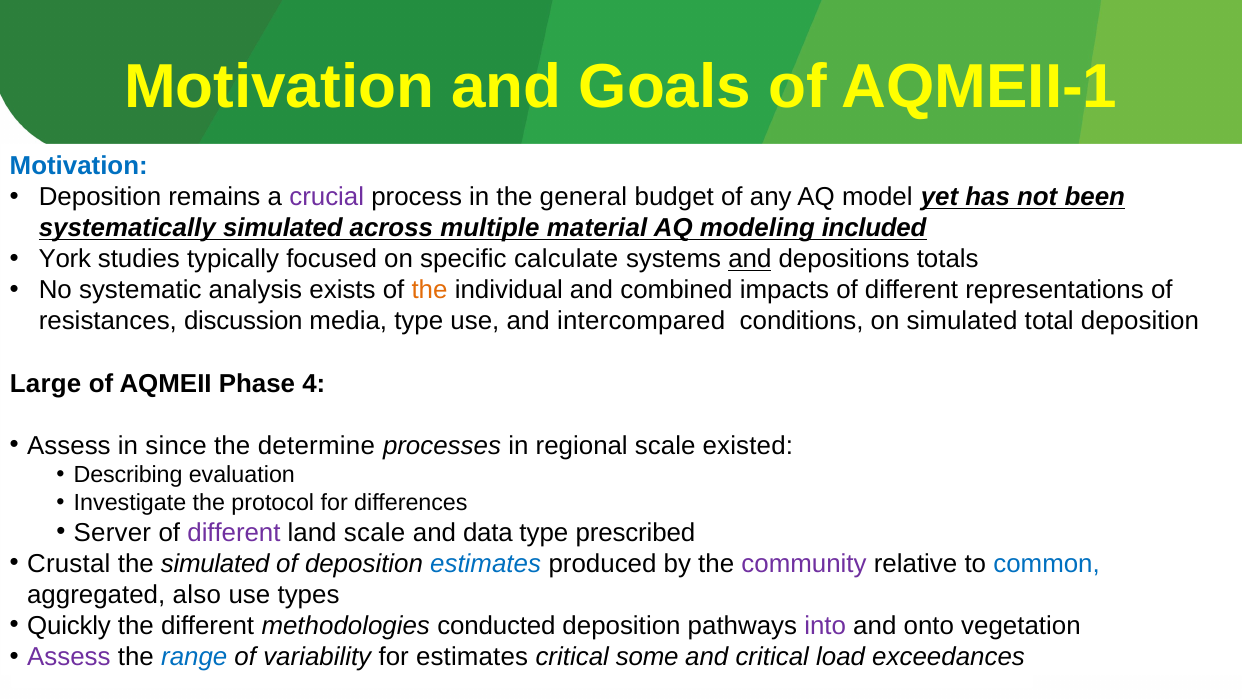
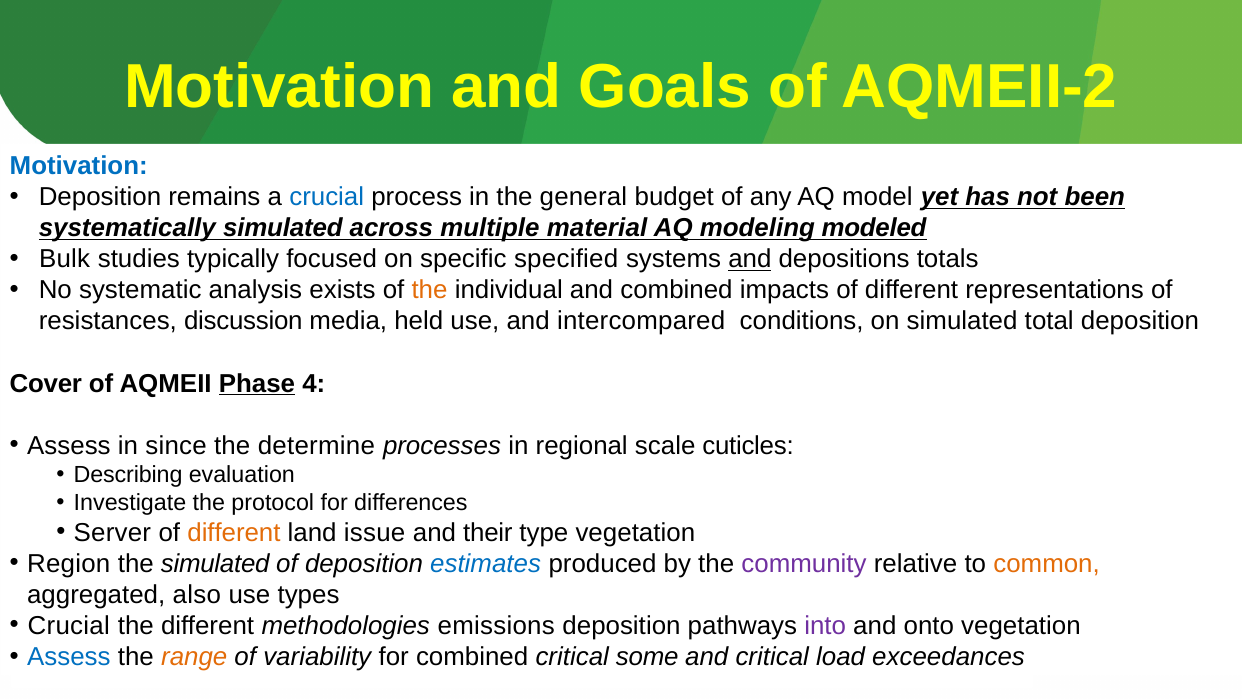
AQMEII-1: AQMEII-1 -> AQMEII-2 (980, 87)
crucial colour: purple -> blue (327, 197)
included: included -> modeled (874, 228)
York: York -> Bulk (65, 259)
calculate: calculate -> specified (566, 259)
media type: type -> held (419, 321)
Large: Large -> Cover (46, 383)
Phase underline: none -> present (257, 383)
existed: existed -> cuticles (748, 445)
different colour: purple -> orange (234, 532)
land scale: scale -> issue (375, 532)
data: data -> their (488, 532)
type prescribed: prescribed -> vegetation (635, 532)
Crustal: Crustal -> Region (69, 563)
common colour: blue -> orange (1047, 563)
Quickly: Quickly -> Crucial (69, 626)
conducted: conducted -> emissions (496, 626)
Assess colour: purple -> blue (69, 657)
range colour: blue -> orange (194, 657)
for estimates: estimates -> combined (472, 657)
